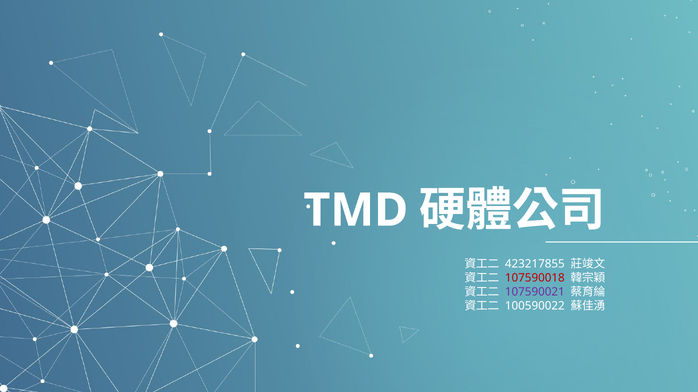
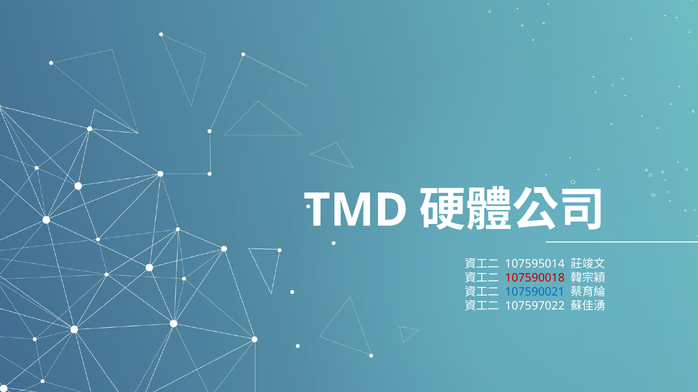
423217855: 423217855 -> 107595014 (535, 265)
107590021 colour: purple -> blue (535, 293)
100590022: 100590022 -> 107597022 (535, 306)
